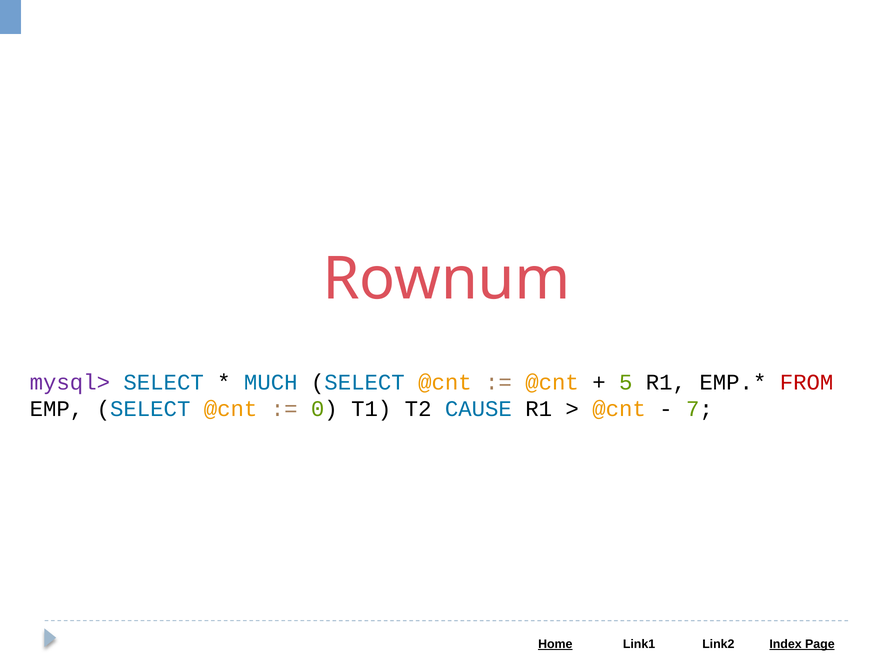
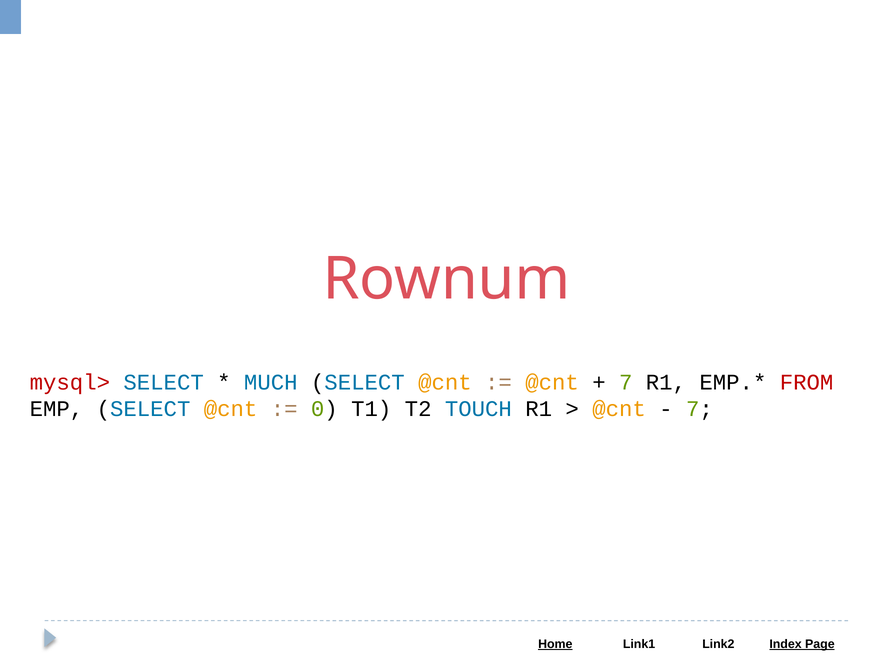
mysql> colour: purple -> red (70, 382)
5: 5 -> 7 (626, 382)
CAUSE: CAUSE -> TOUCH (478, 409)
